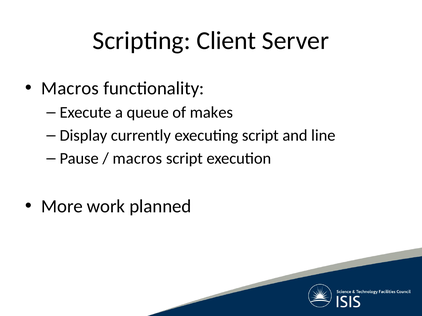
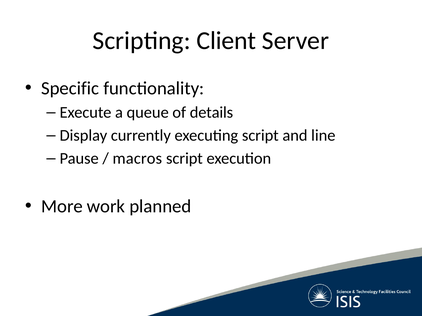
Macros: Macros -> Specific (70, 89)
makes: makes -> details (211, 113)
